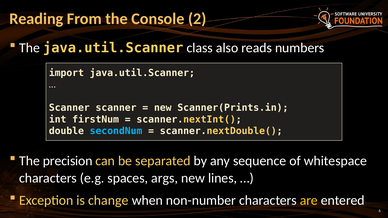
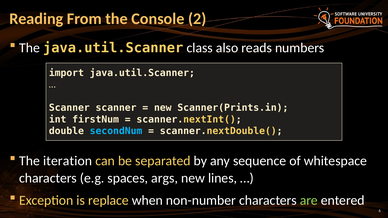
precision: precision -> iteration (68, 161)
change: change -> replace (108, 201)
are colour: yellow -> light green (309, 201)
